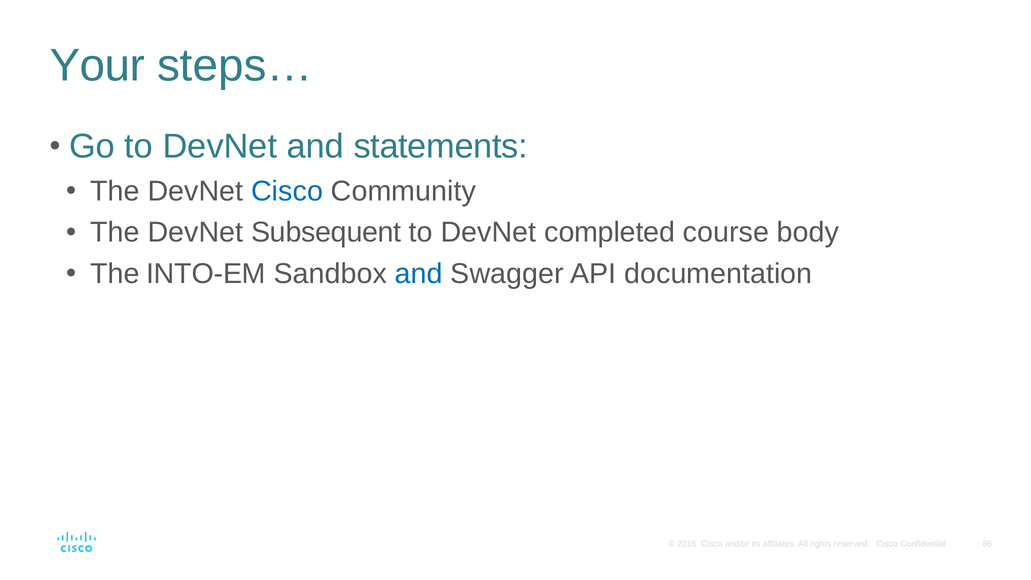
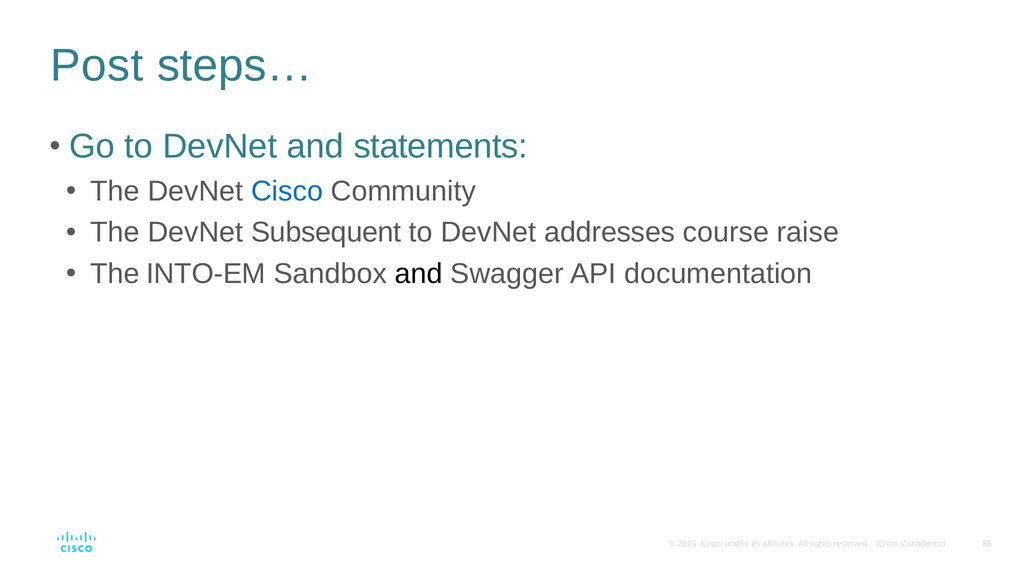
Your: Your -> Post (97, 66)
completed: completed -> addresses (610, 232)
body: body -> raise (808, 232)
and colour: blue -> black (419, 274)
